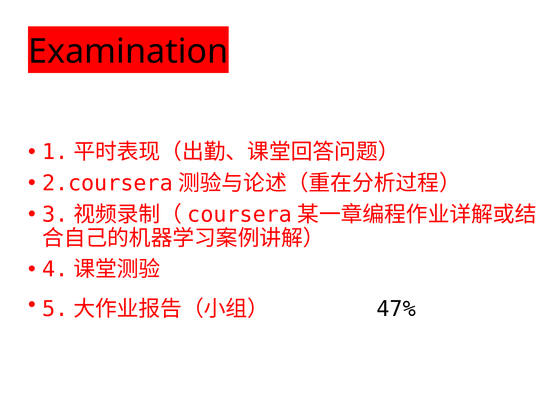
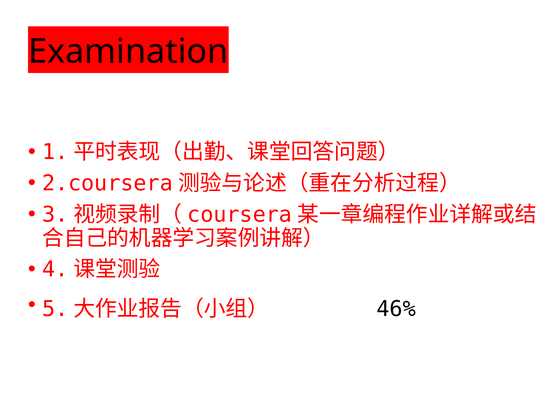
47%: 47% -> 46% (396, 309)
